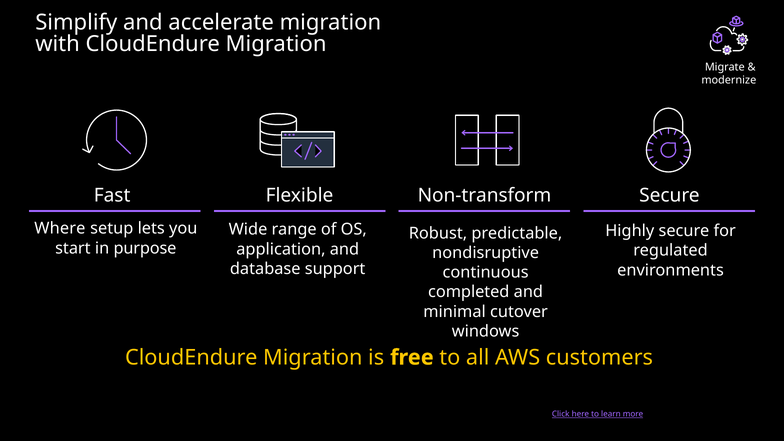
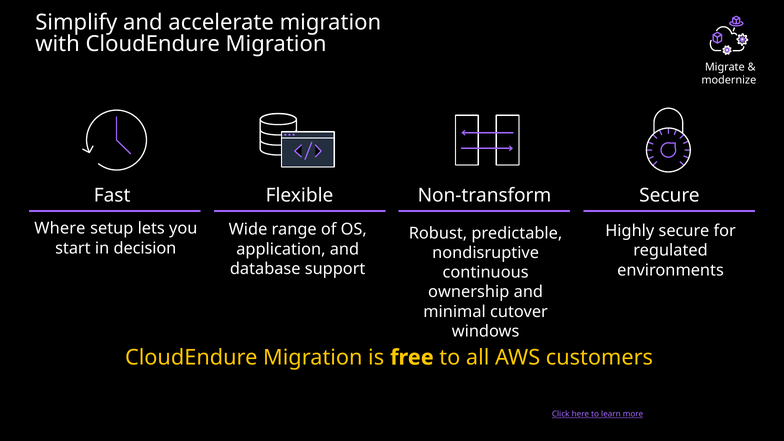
purpose: purpose -> decision (145, 248)
completed: completed -> ownership (469, 292)
